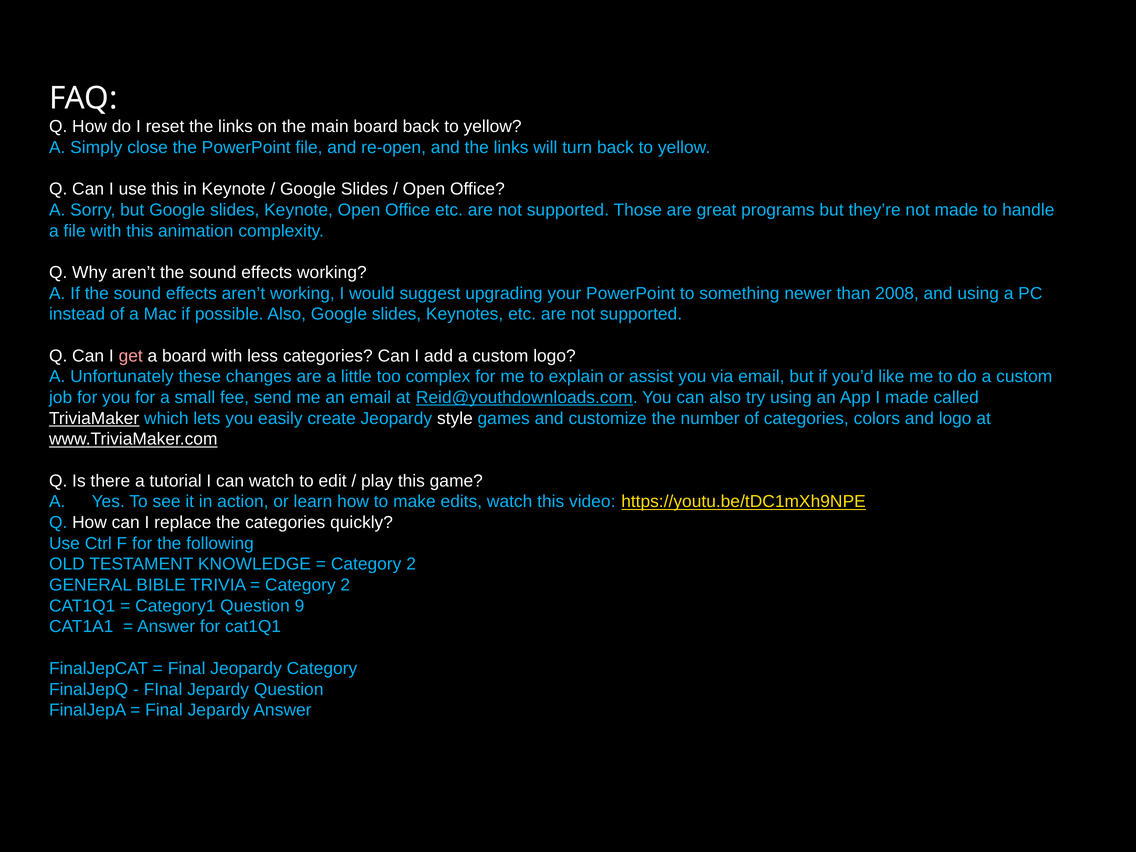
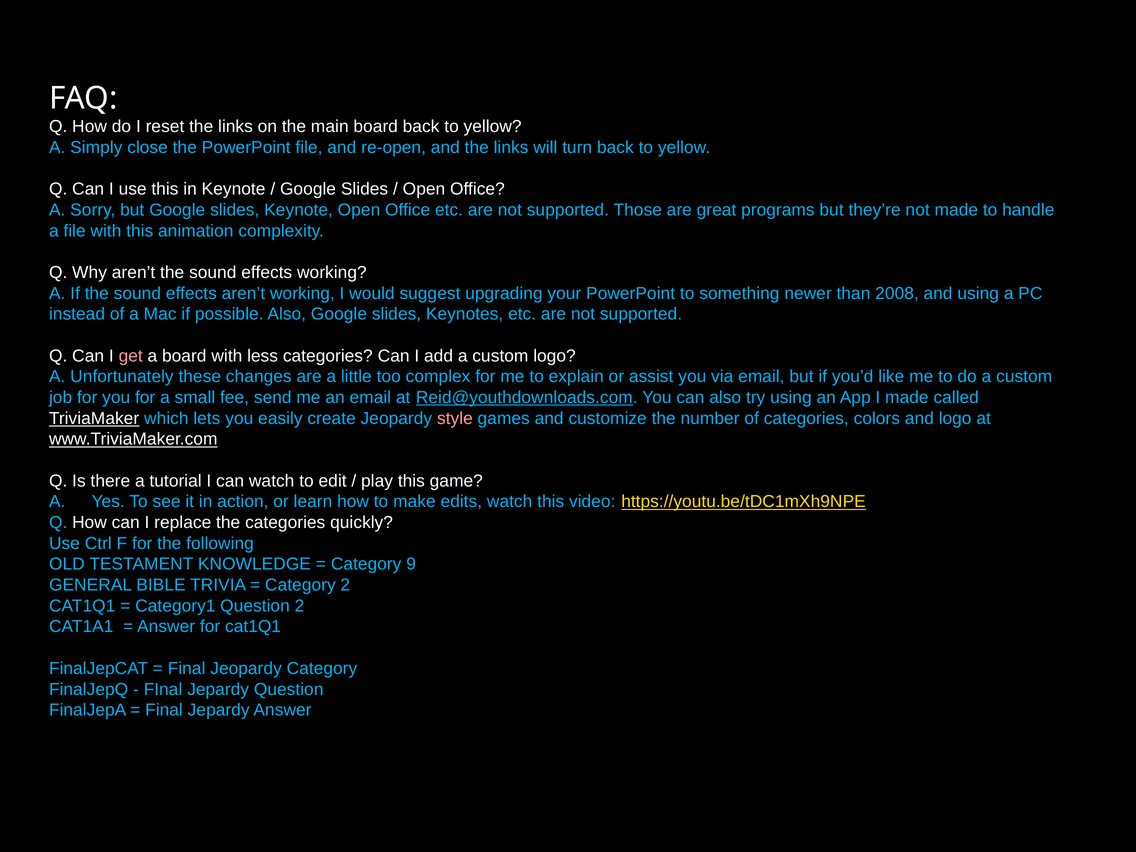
style colour: white -> pink (455, 418)
2: 2 -> 9 (411, 564)
Question 9: 9 -> 2 (300, 606)
